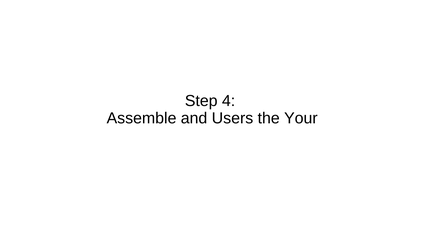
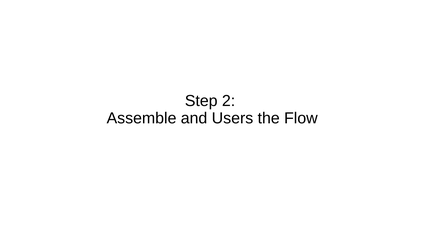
4: 4 -> 2 (229, 101)
Your: Your -> Flow (301, 118)
